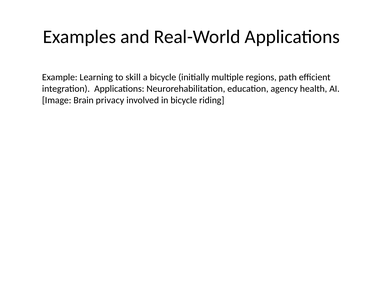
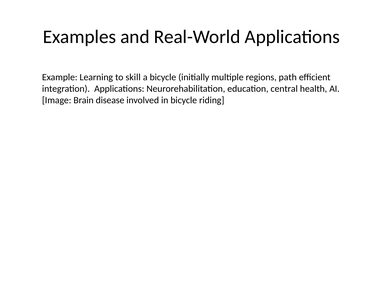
agency: agency -> central (284, 89)
privacy: privacy -> disease (110, 100)
